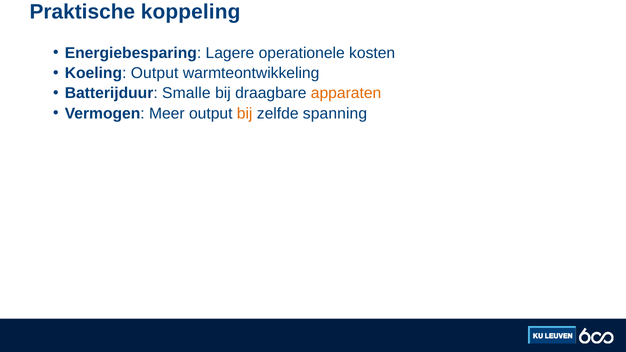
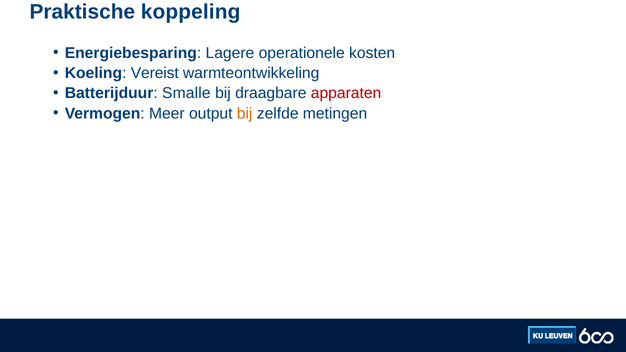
Koeling Output: Output -> Vereist (155, 73)
apparaten colour: orange -> red (346, 93)
spanning: spanning -> metingen (335, 113)
